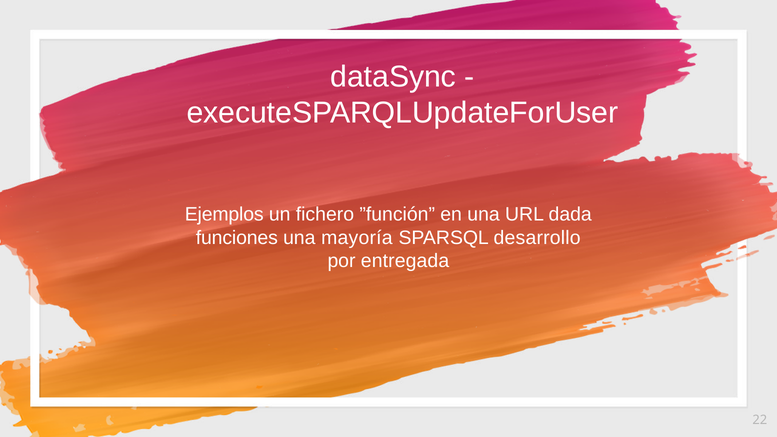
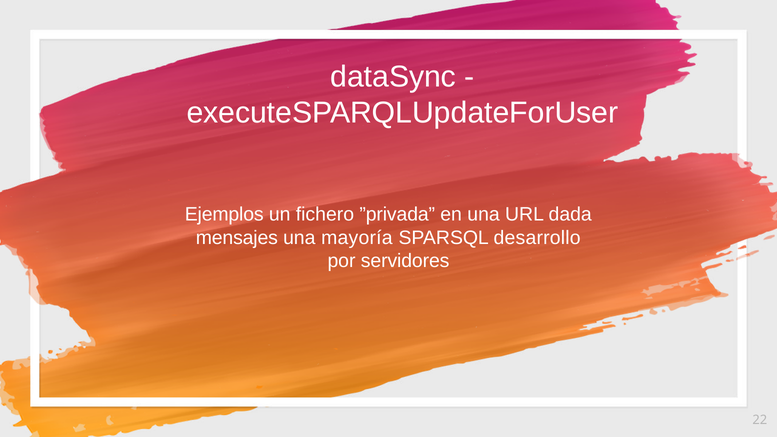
”función: ”función -> ”privada (397, 214)
funciones: funciones -> mensajes (237, 238)
entregada: entregada -> servidores (405, 261)
